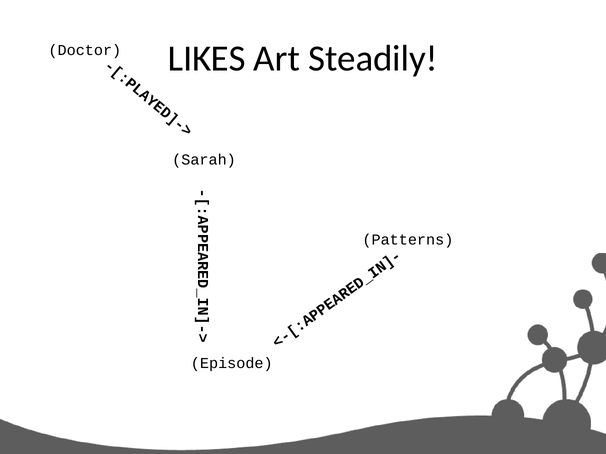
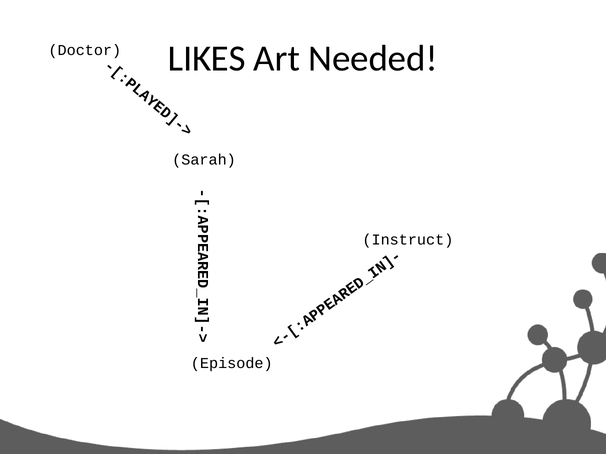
Steadily: Steadily -> Needed (373, 59)
Patterns: Patterns -> Instruct (408, 240)
